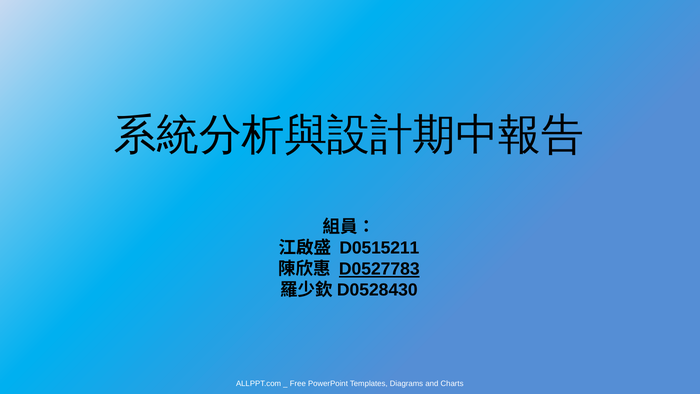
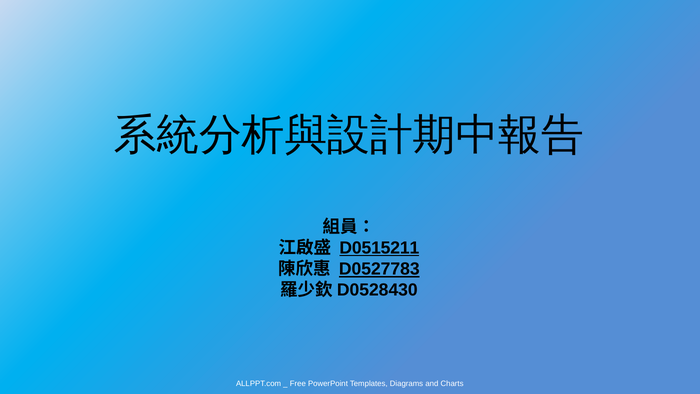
D0515211 underline: none -> present (379, 248)
